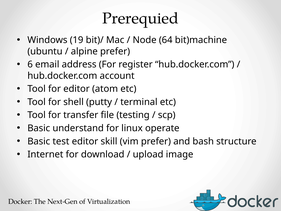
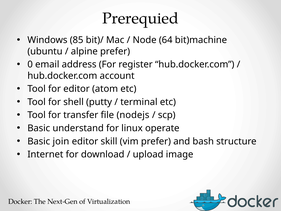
19: 19 -> 85 (77, 40)
6: 6 -> 0 (30, 64)
testing: testing -> nodejs (133, 115)
test: test -> join (61, 141)
